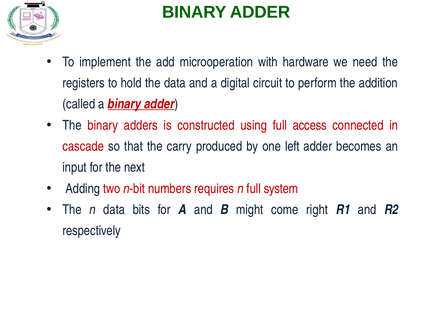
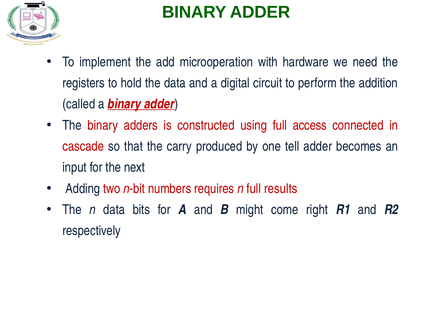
left: left -> tell (292, 146)
system: system -> results (281, 189)
